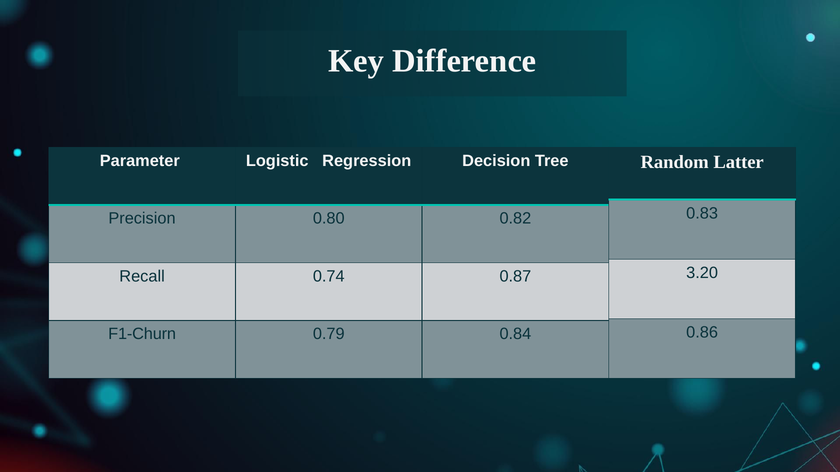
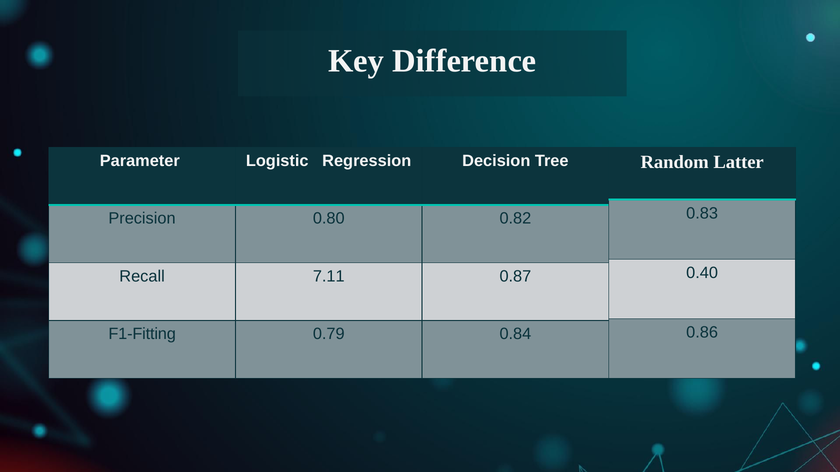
3.20: 3.20 -> 0.40 (702, 273)
0.74: 0.74 -> 7.11 (329, 277)
F1-Churn: F1-Churn -> F1-Fitting (142, 334)
